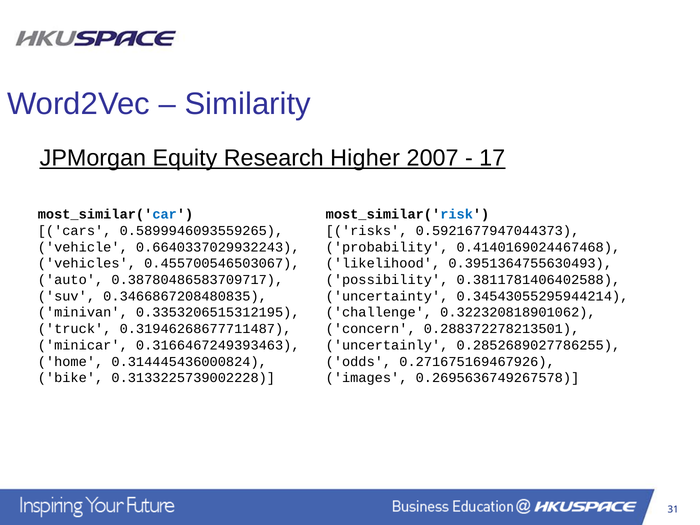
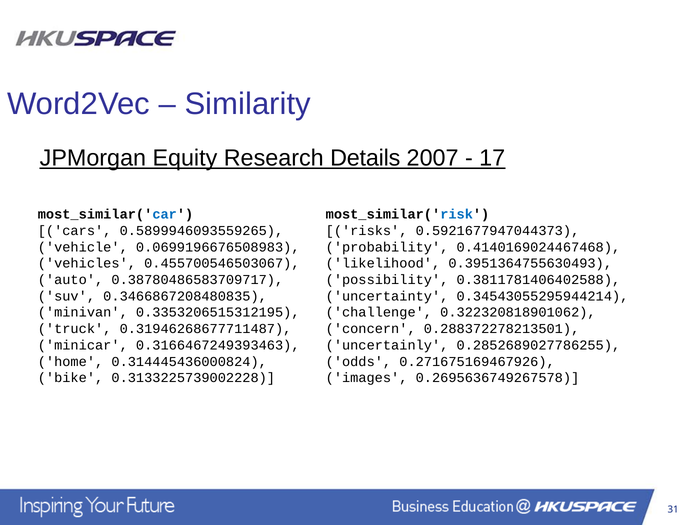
Higher: Higher -> Details (365, 158)
0.6640337029932243: 0.6640337029932243 -> 0.0699196676508983 (218, 247)
